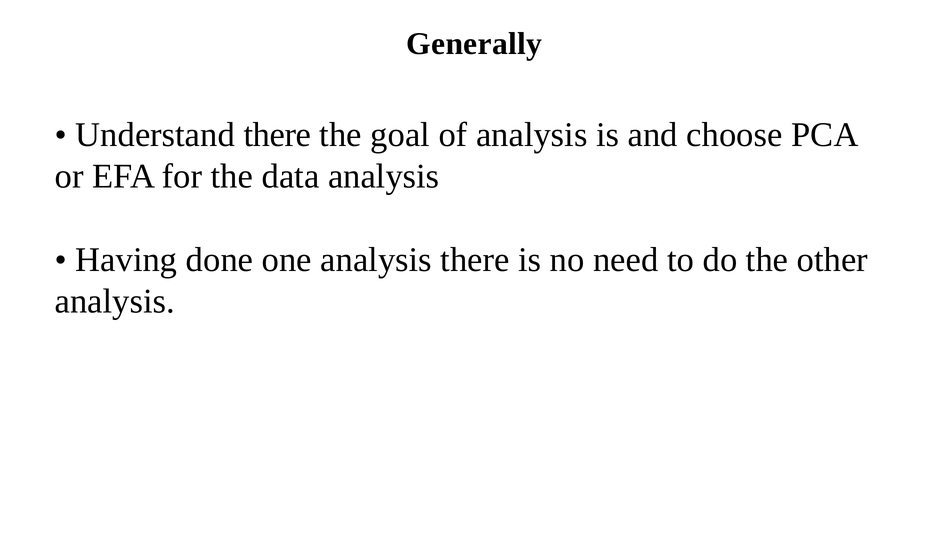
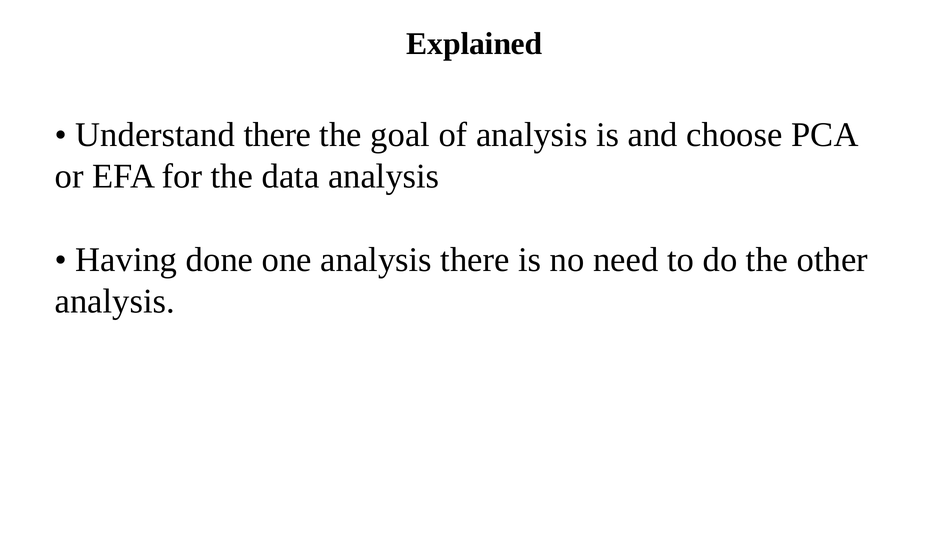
Generally: Generally -> Explained (474, 44)
